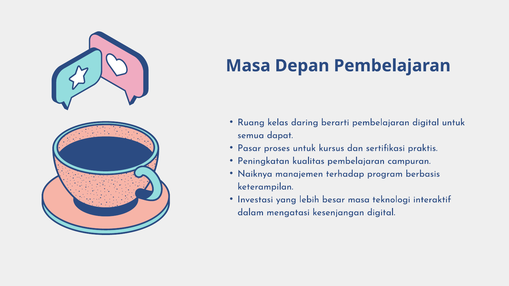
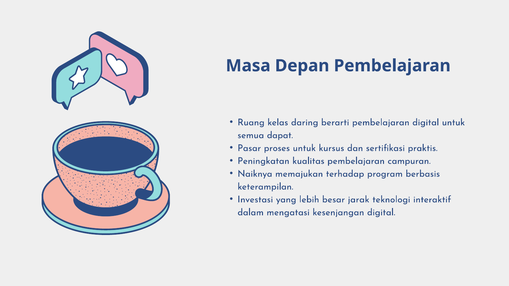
manajemen: manajemen -> memajukan (299, 174)
besar masa: masa -> jarak (359, 200)
